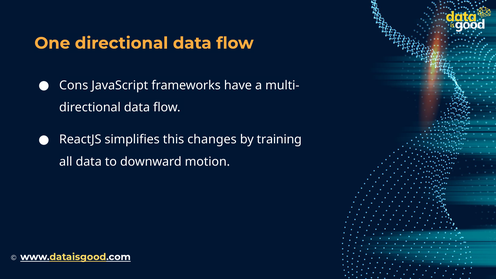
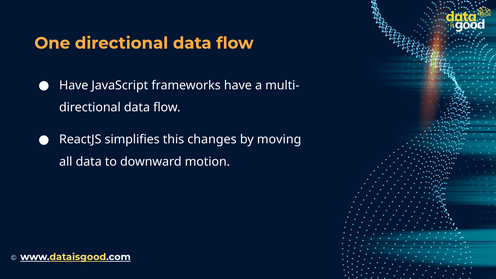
Cons: Cons -> Have (74, 85)
training: training -> moving (279, 140)
